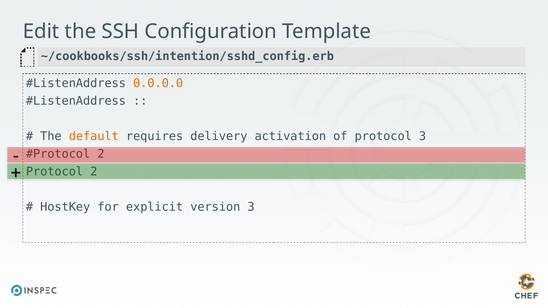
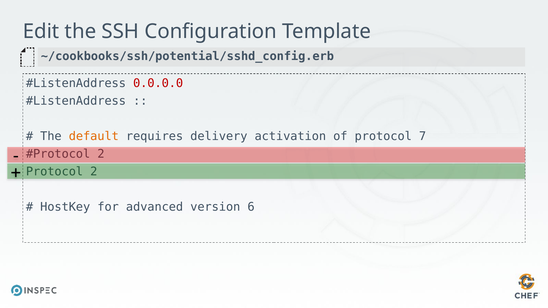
~/cookbooks/ssh/intention/sshd_config.erb: ~/cookbooks/ssh/intention/sshd_config.erb -> ~/cookbooks/ssh/potential/sshd_config.erb (187, 56)
0.0.0.0 colour: orange -> red (158, 83)
protocol 3: 3 -> 7 (423, 136)
explicit: explicit -> advanced (155, 207)
version 3: 3 -> 6 (251, 207)
